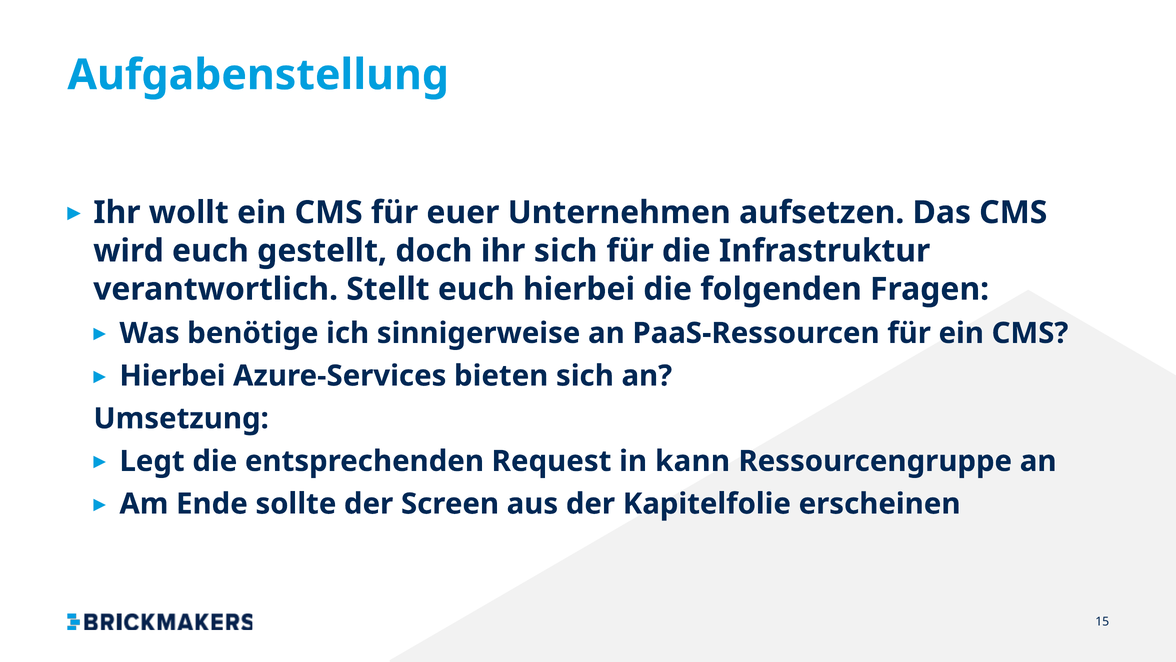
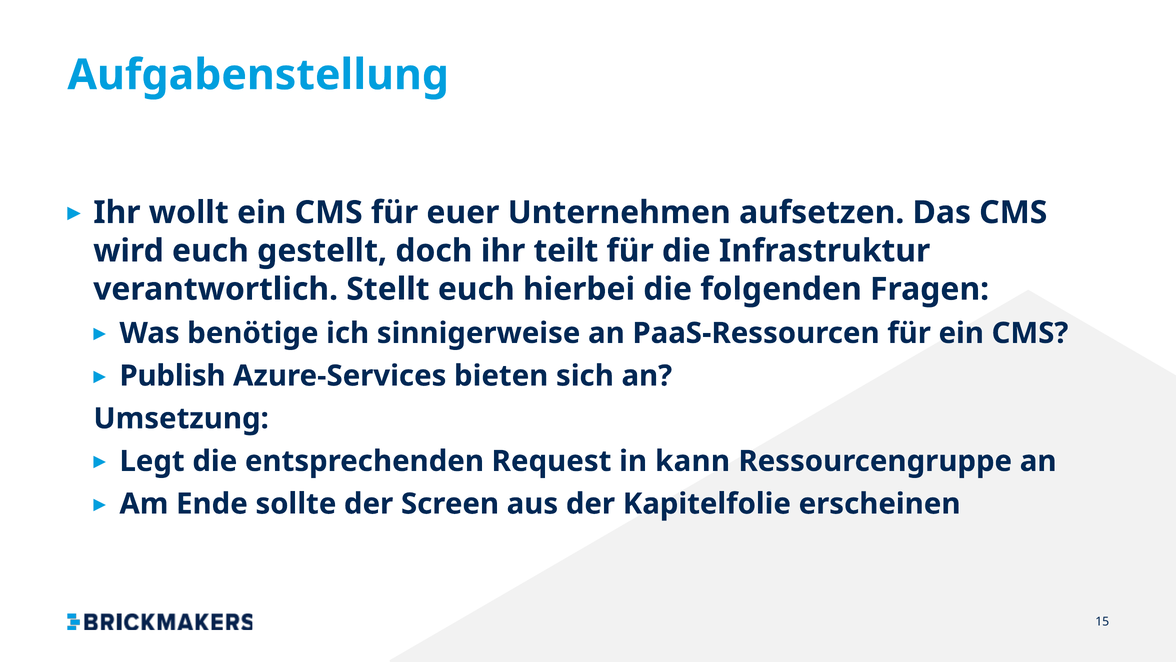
ihr sich: sich -> teilt (566, 251)
Hierbei: Hierbei -> Publish (173, 376)
